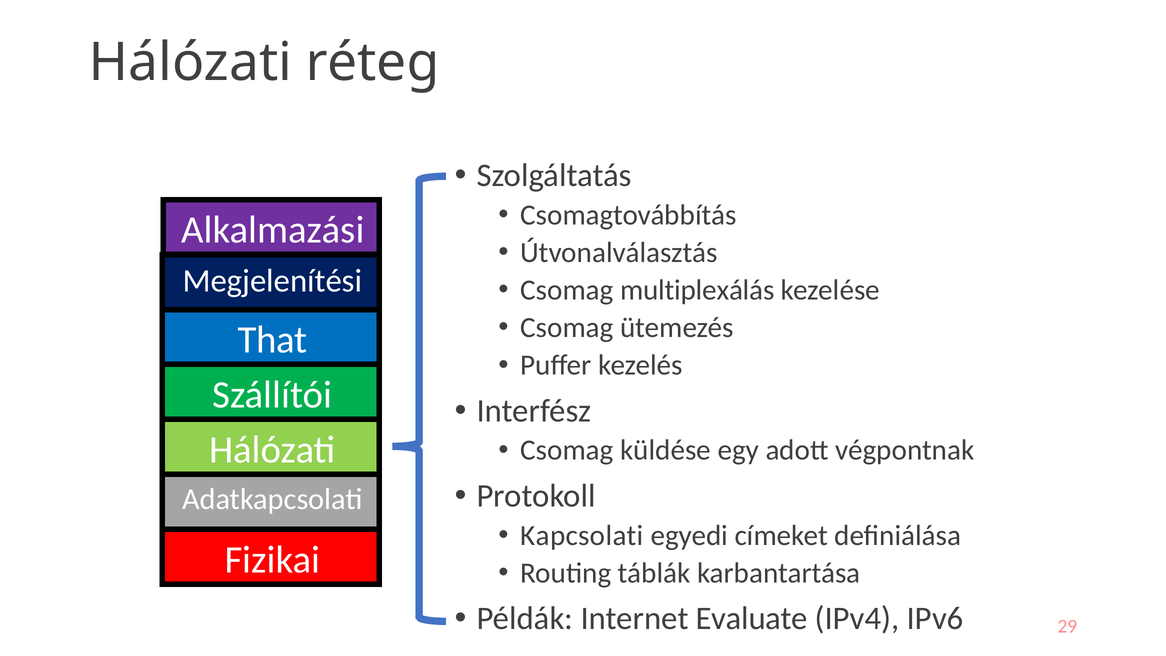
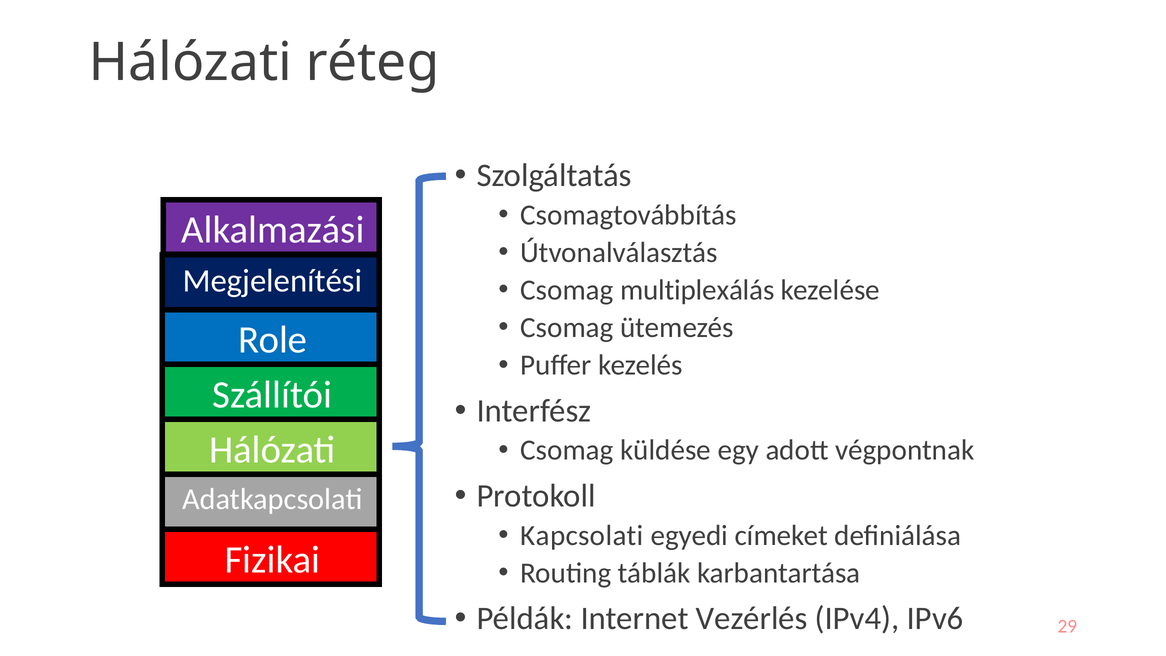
That: That -> Role (273, 340)
Evaluate: Evaluate -> Vezérlés (752, 618)
